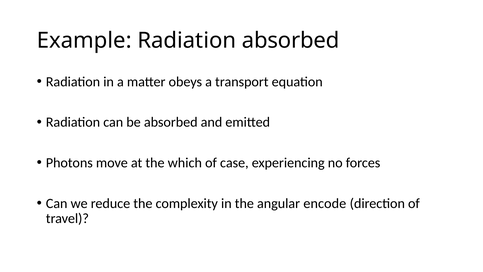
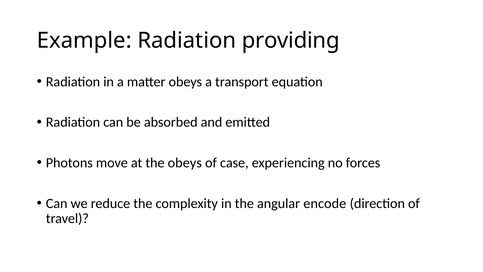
Radiation absorbed: absorbed -> providing (291, 41)
the which: which -> obeys (185, 163)
